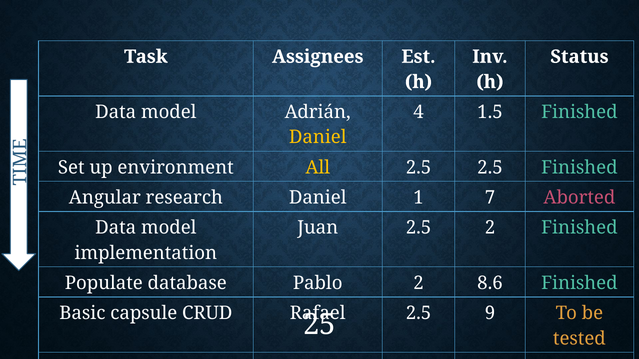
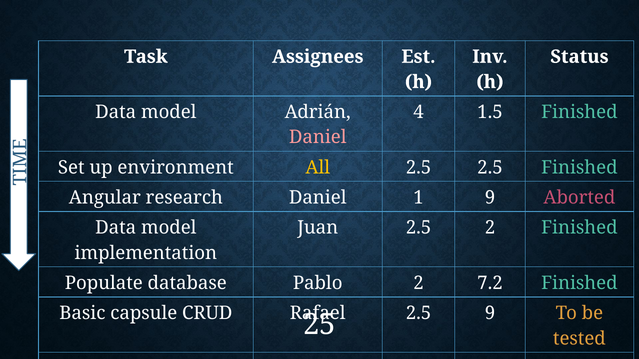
Daniel colour: yellow -> pink (318, 138)
1 7: 7 -> 9 (490, 198)
8.6: 8.6 -> 7.2 (490, 283)
